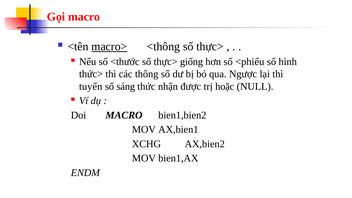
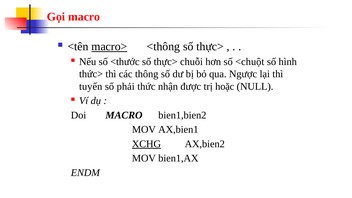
giống: giống -> chuỗi (191, 62)
<phiếu: <phiếu -> <chuột (250, 62)
sáng: sáng -> phải (126, 86)
XCHG underline: none -> present (146, 144)
